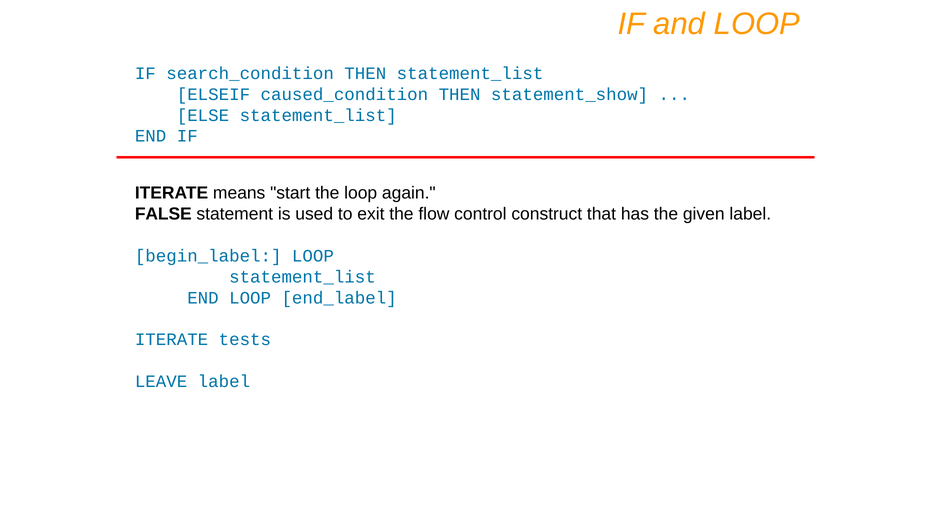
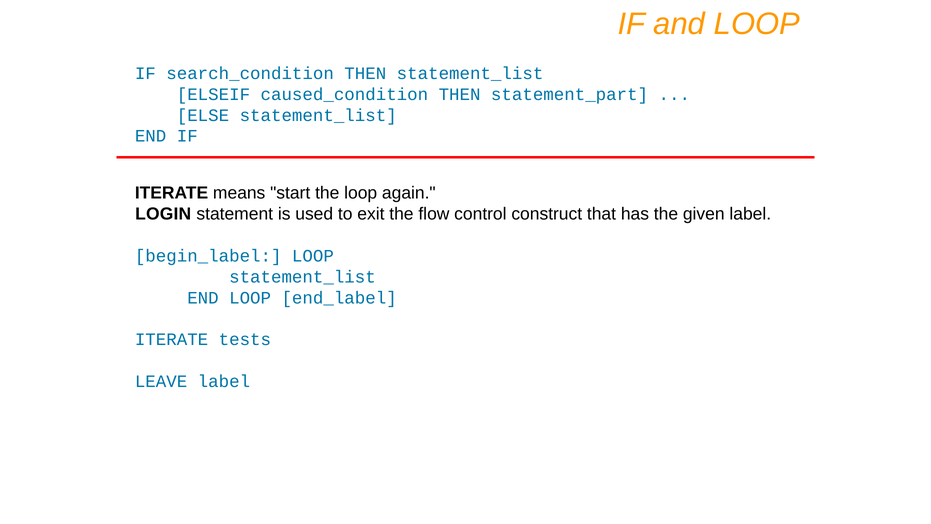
statement_show: statement_show -> statement_part (570, 94)
FALSE: FALSE -> LOGIN (163, 214)
